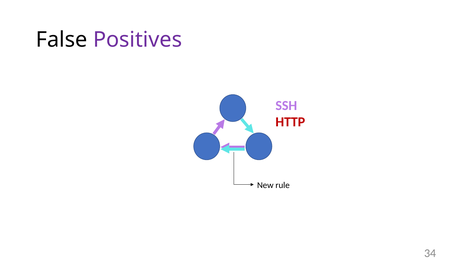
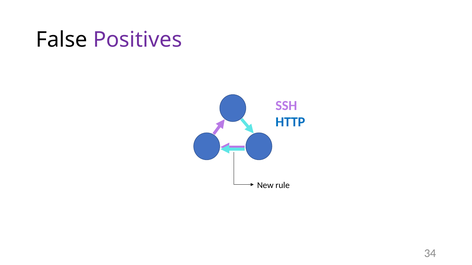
HTTP colour: red -> blue (290, 122)
